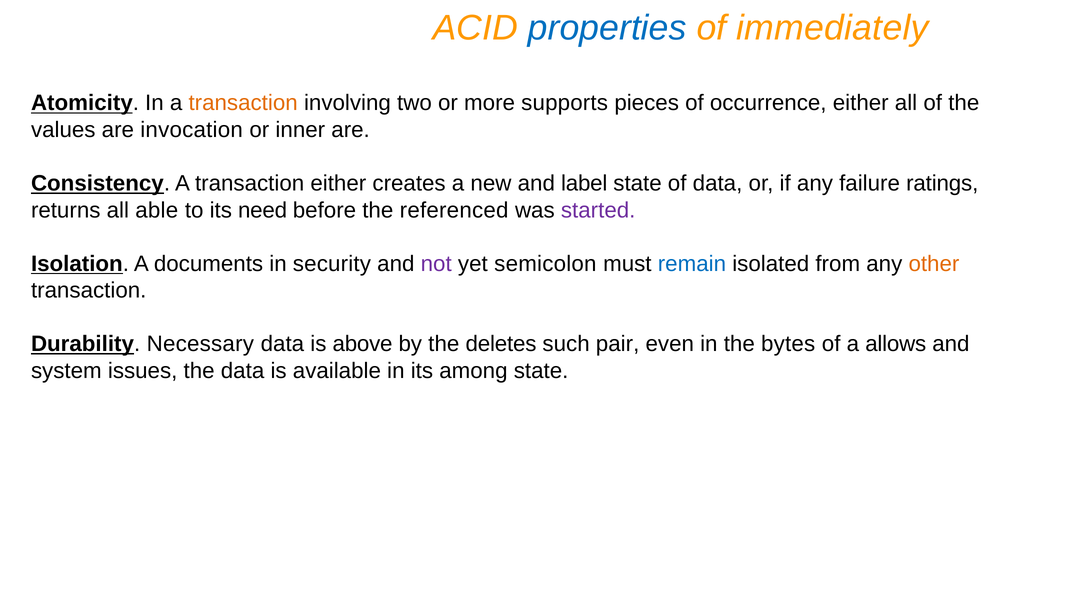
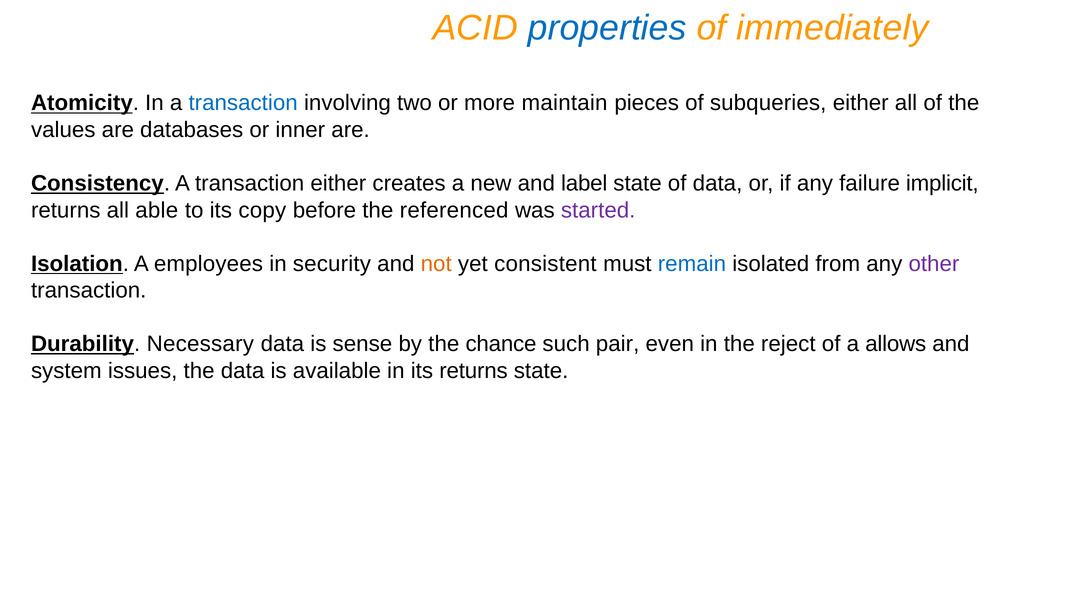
transaction colour: orange -> blue (243, 103)
supports: supports -> maintain (565, 103)
occurrence: occurrence -> subqueries (768, 103)
invocation: invocation -> databases (192, 130)
ratings: ratings -> implicit (942, 184)
need: need -> copy (262, 210)
documents: documents -> employees (208, 264)
not colour: purple -> orange (436, 264)
semicolon: semicolon -> consistent (545, 264)
other colour: orange -> purple (934, 264)
above: above -> sense (362, 344)
deletes: deletes -> chance (501, 344)
bytes: bytes -> reject (788, 344)
its among: among -> returns (473, 371)
